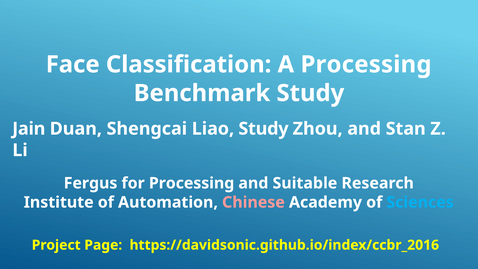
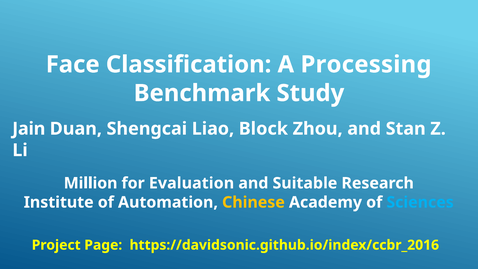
Liao Study: Study -> Block (263, 129)
Fergus: Fergus -> Million (91, 183)
for Processing: Processing -> Evaluation (192, 183)
Chinese colour: pink -> yellow (253, 202)
